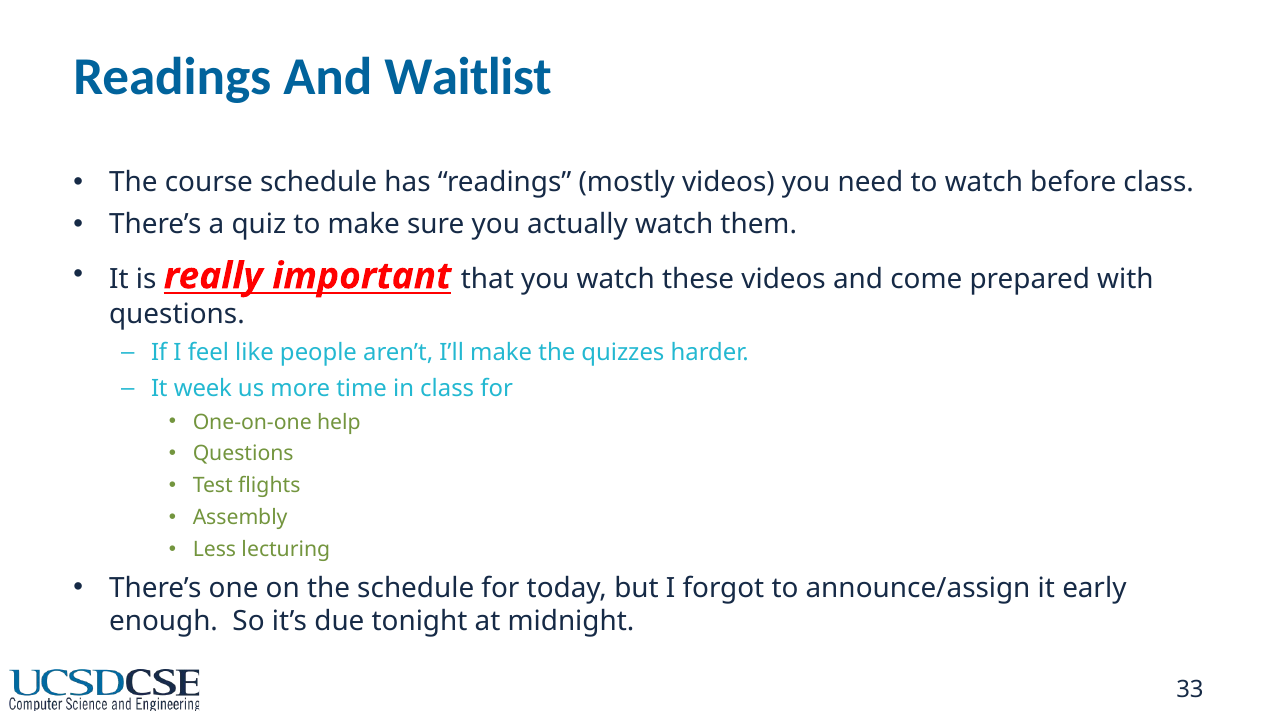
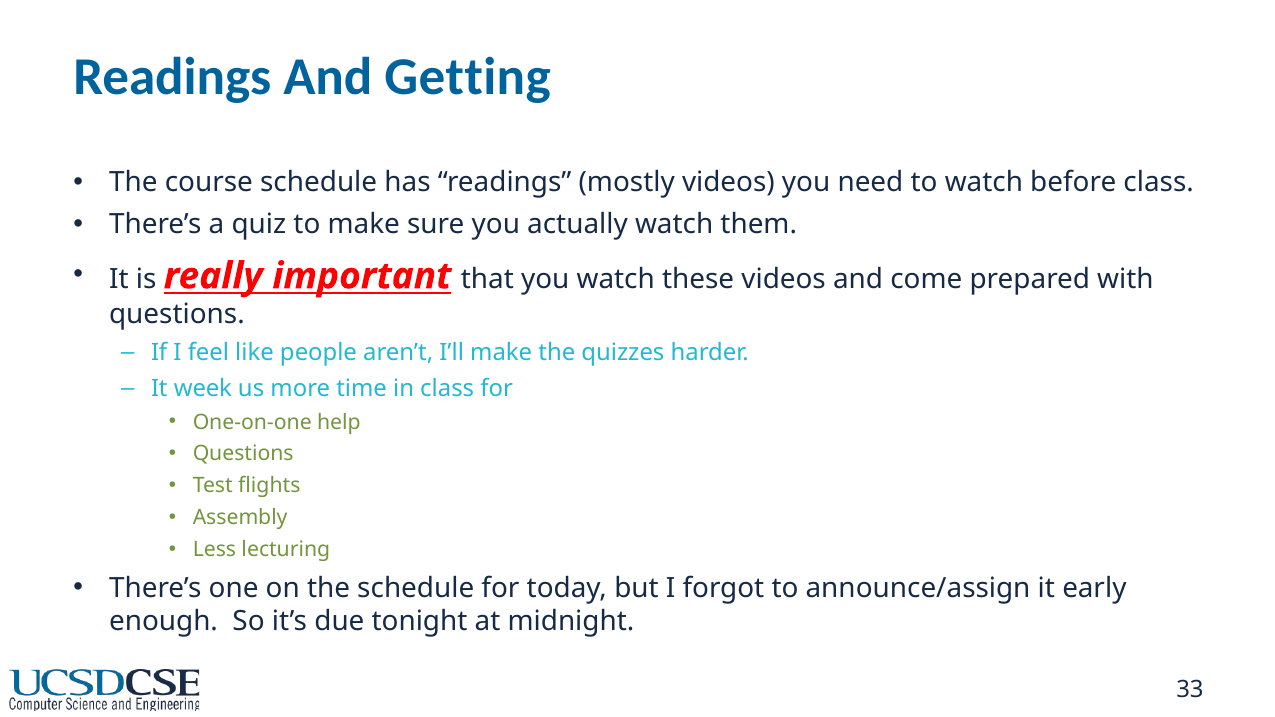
Waitlist: Waitlist -> Getting (468, 77)
